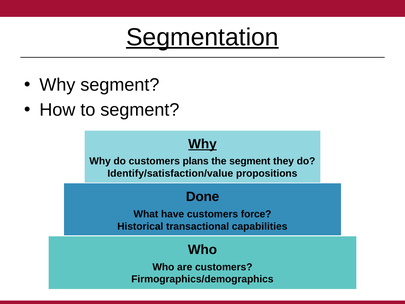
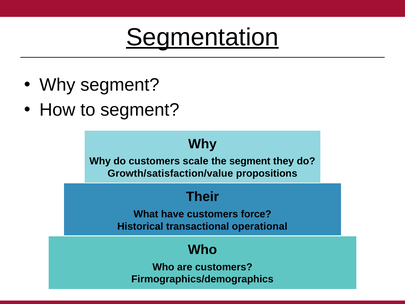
Why underline: present -> none (202, 144)
plans: plans -> scale (196, 161)
Identify/satisfaction/value: Identify/satisfaction/value -> Growth/satisfaction/value (170, 173)
Done: Done -> Their (202, 197)
capabilities: capabilities -> operational (260, 226)
